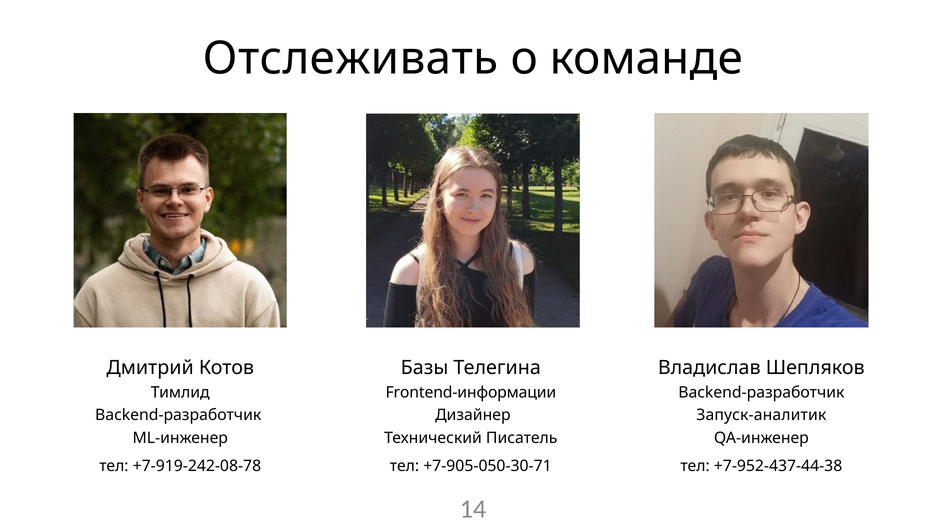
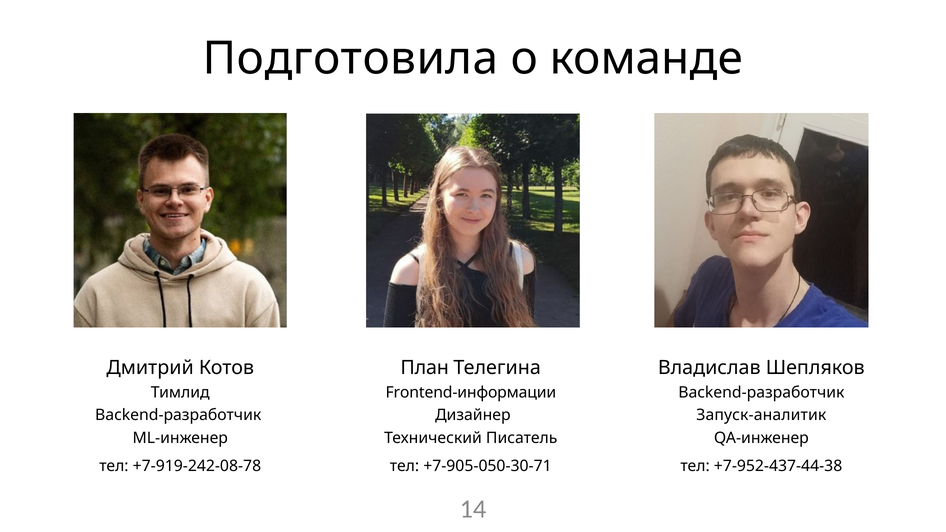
Отслеживать: Отслеживать -> Подготовила (351, 59)
Базы: Базы -> План (425, 368)
